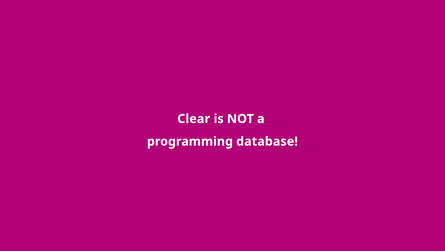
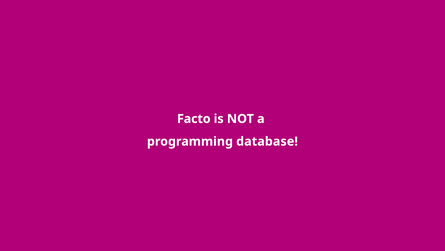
Clear: Clear -> Facto (194, 119)
